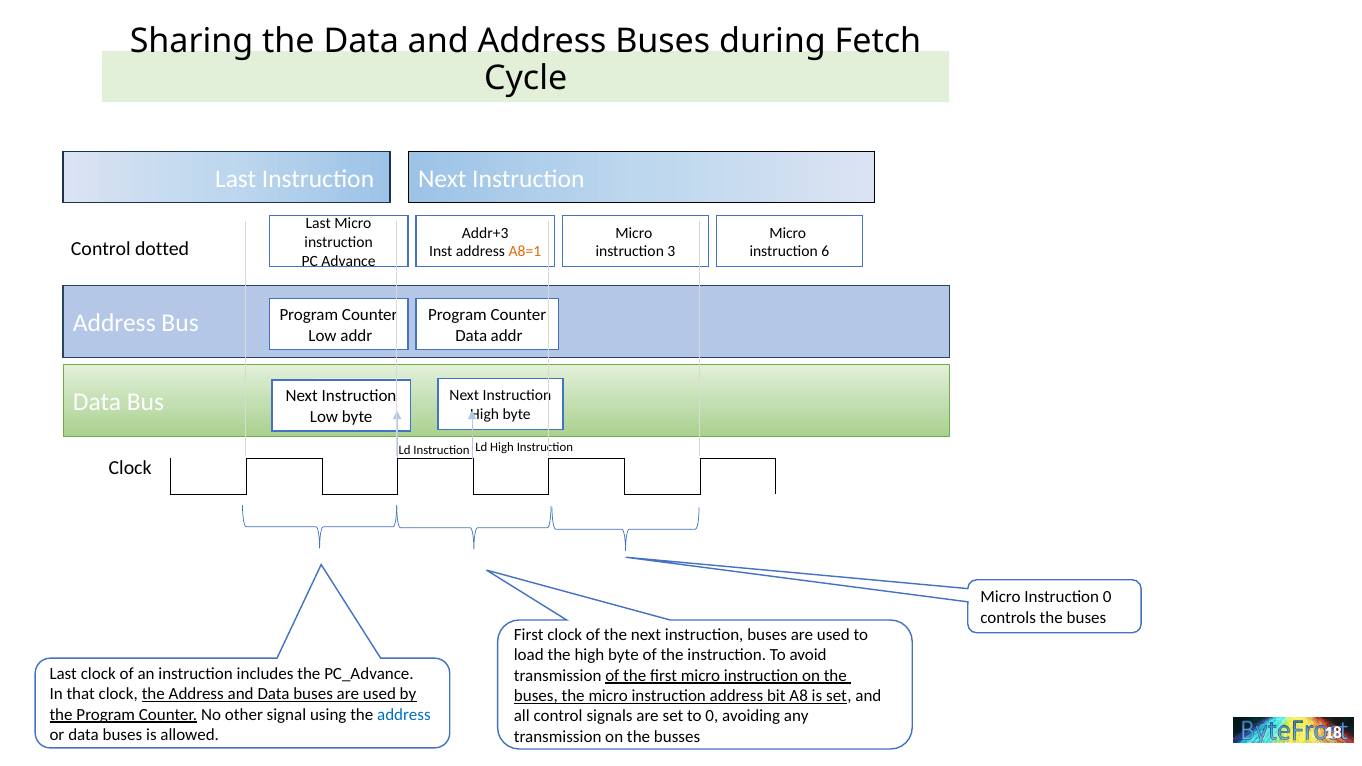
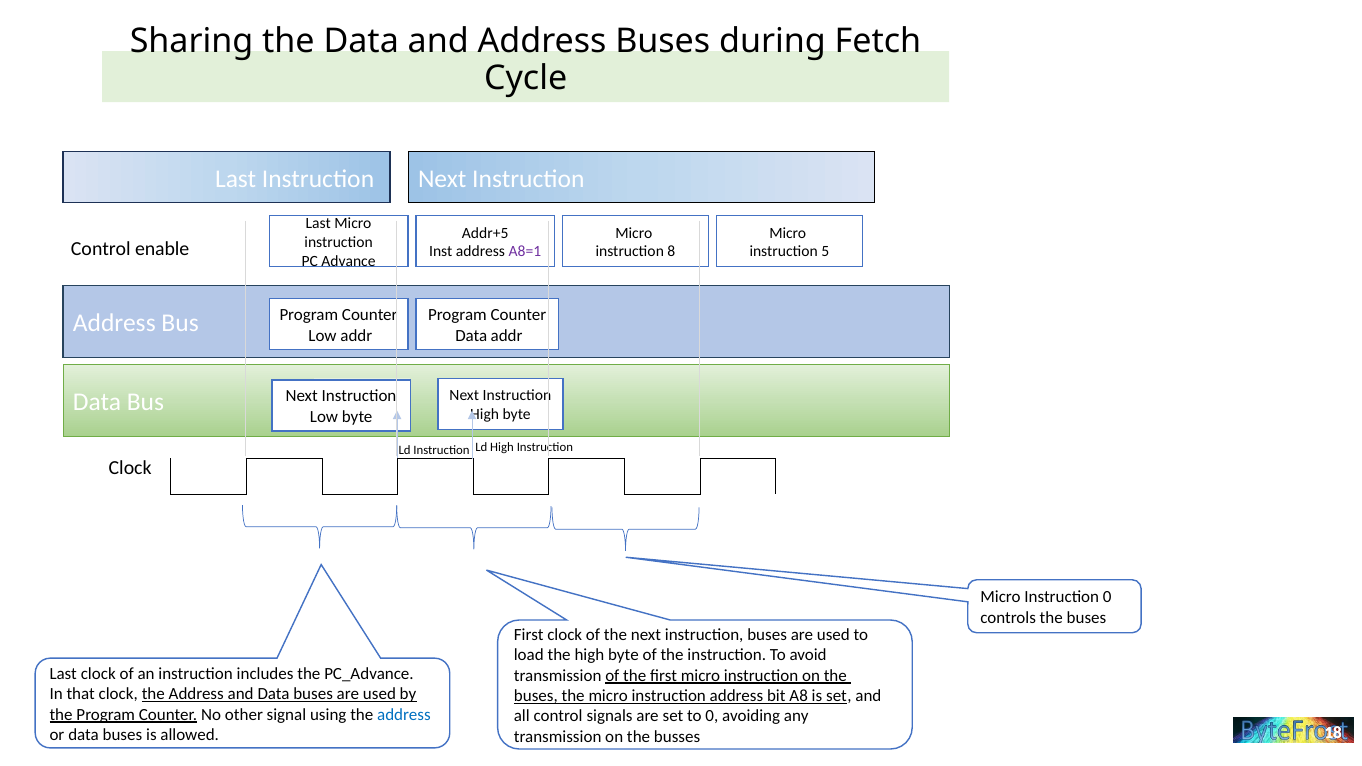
Addr+3: Addr+3 -> Addr+5 (485, 233)
dotted: dotted -> enable (162, 249)
A8=1 colour: orange -> purple (525, 252)
3: 3 -> 8 (671, 252)
6: 6 -> 5 (825, 252)
